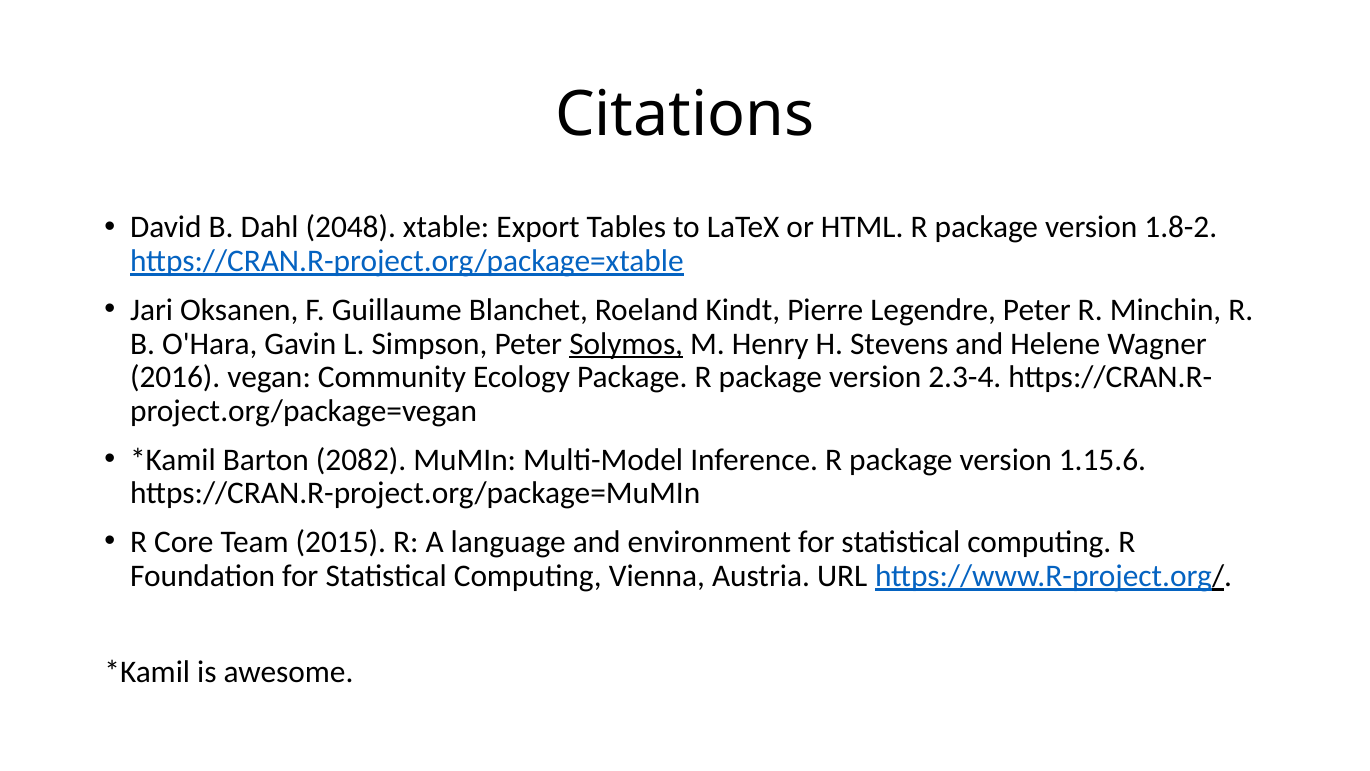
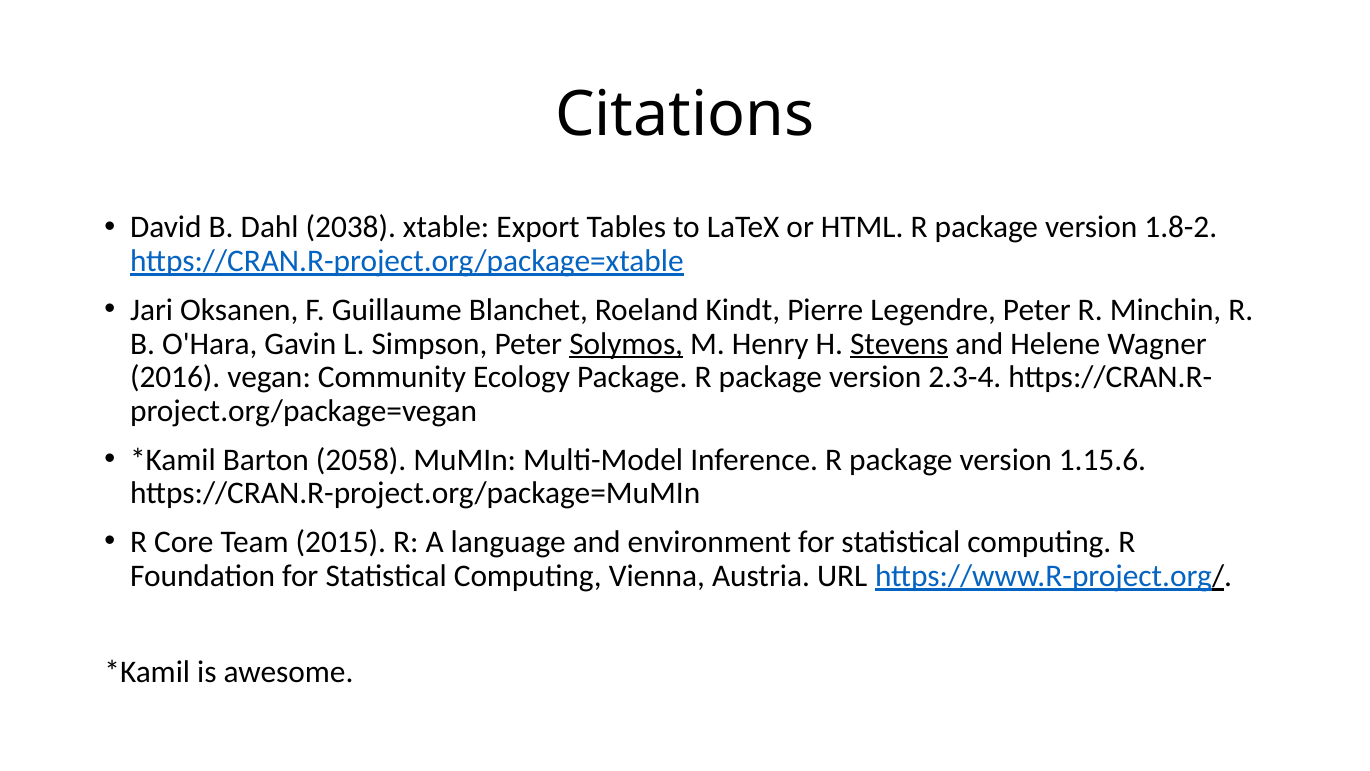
2048: 2048 -> 2038 (351, 227)
Stevens underline: none -> present (899, 343)
2082: 2082 -> 2058 (361, 459)
